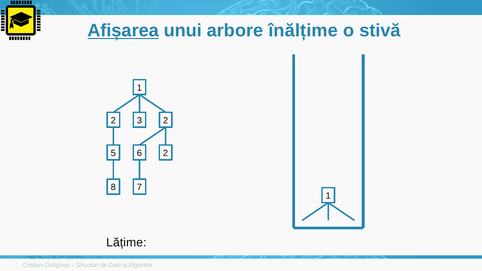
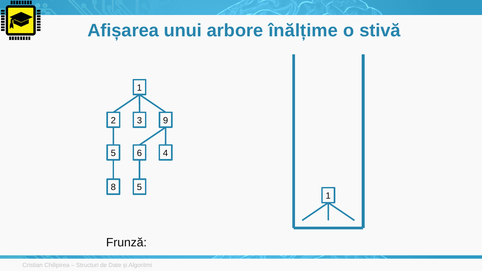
Afișarea underline: present -> none (123, 31)
3 2: 2 -> 9 (166, 120)
6 2: 2 -> 4 (165, 153)
8 7: 7 -> 5 (139, 187)
Lățime: Lățime -> Frunză (126, 243)
